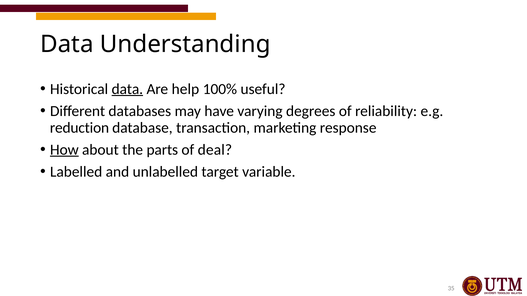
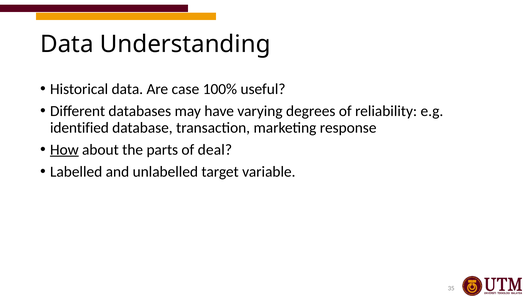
data underline: present -> none (127, 89)
help: help -> case (185, 89)
reduction: reduction -> identified (79, 128)
